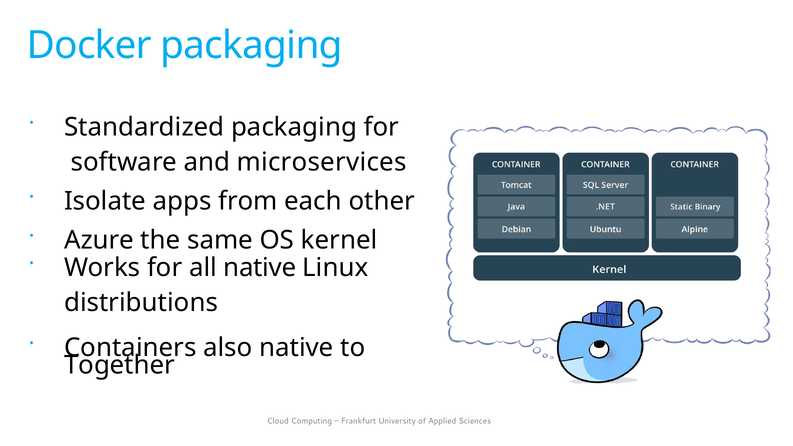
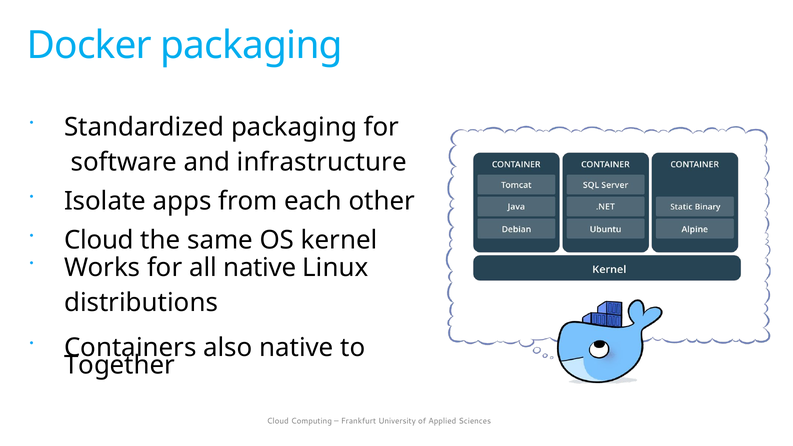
microservices: microservices -> infrastructure (322, 162)
Azure: Azure -> Cloud (99, 240)
